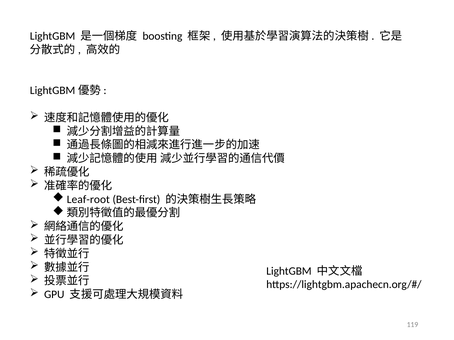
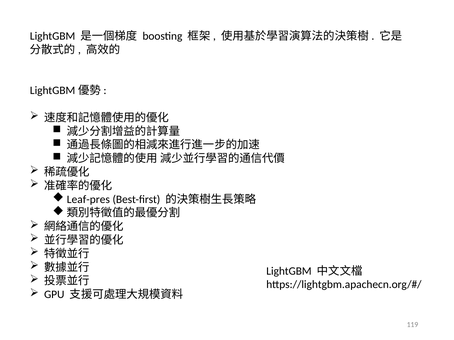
Leaf-root: Leaf-root -> Leaf-pres (88, 200)
